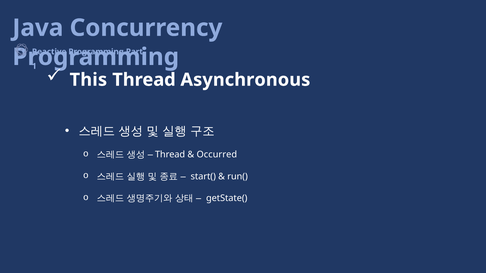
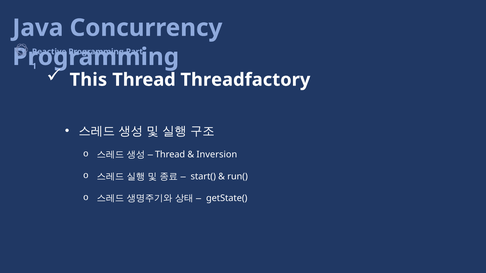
Asynchronous: Asynchronous -> Threadfactory (245, 80)
Occurred: Occurred -> Inversion (217, 155)
